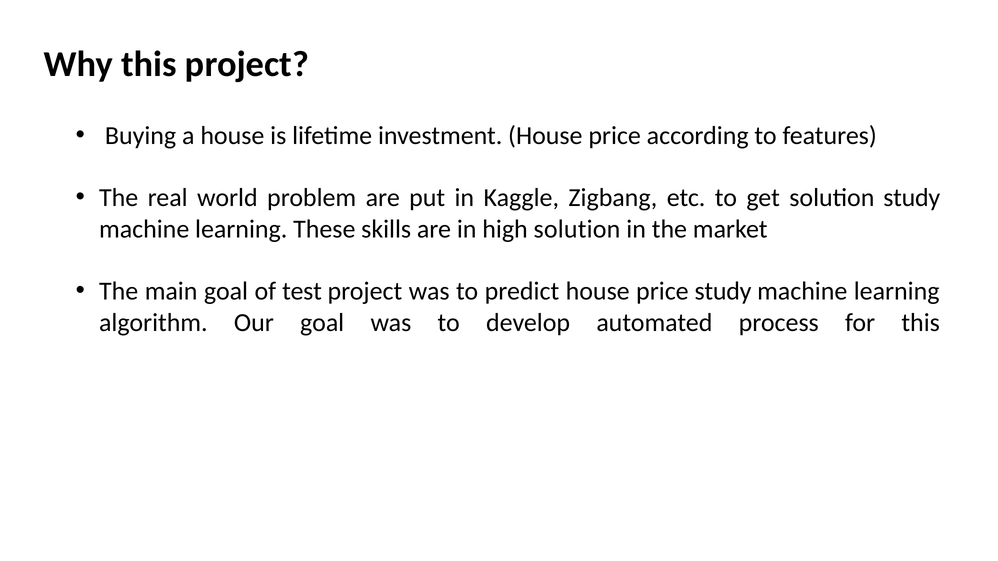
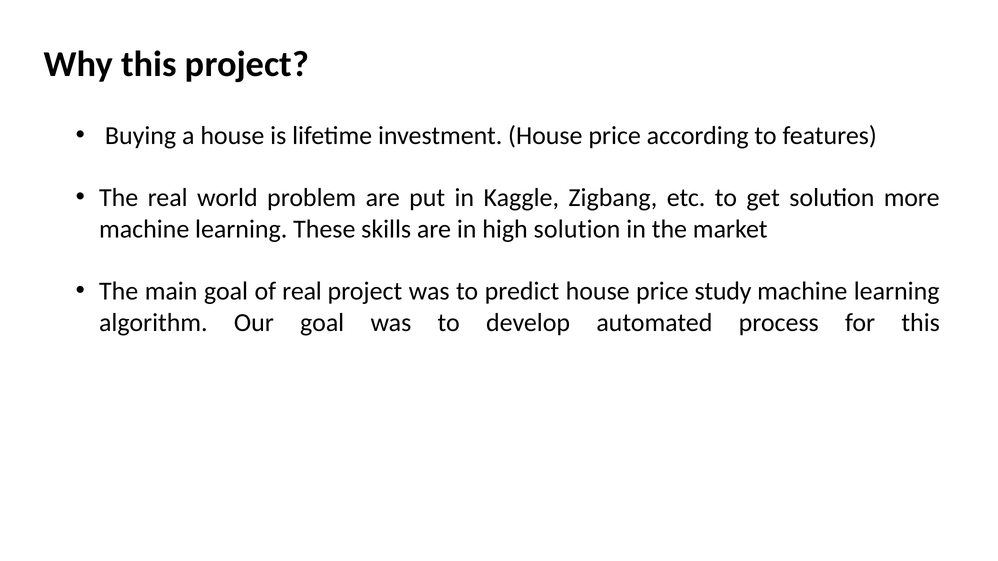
solution study: study -> more (912, 198)
of test: test -> real (302, 292)
